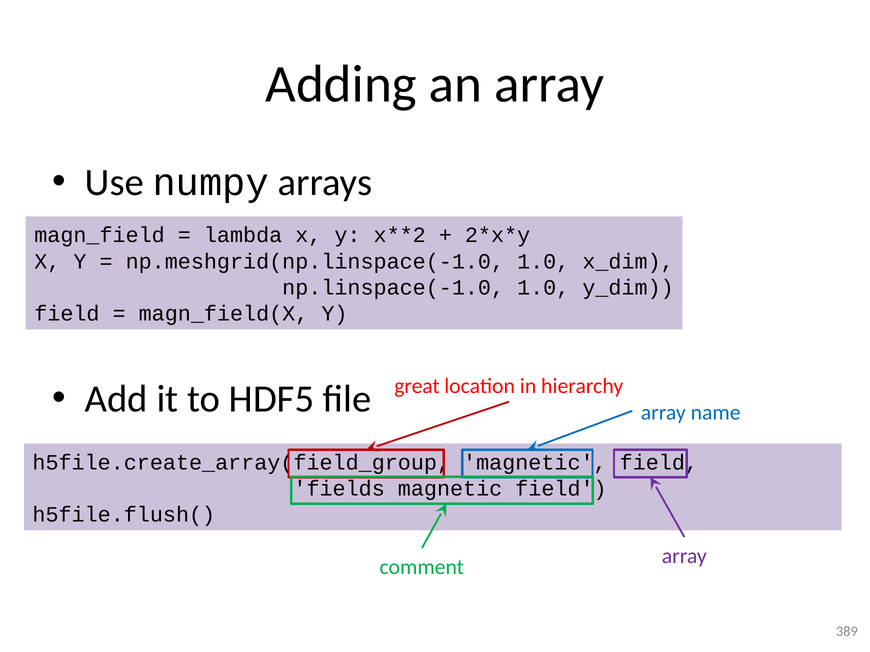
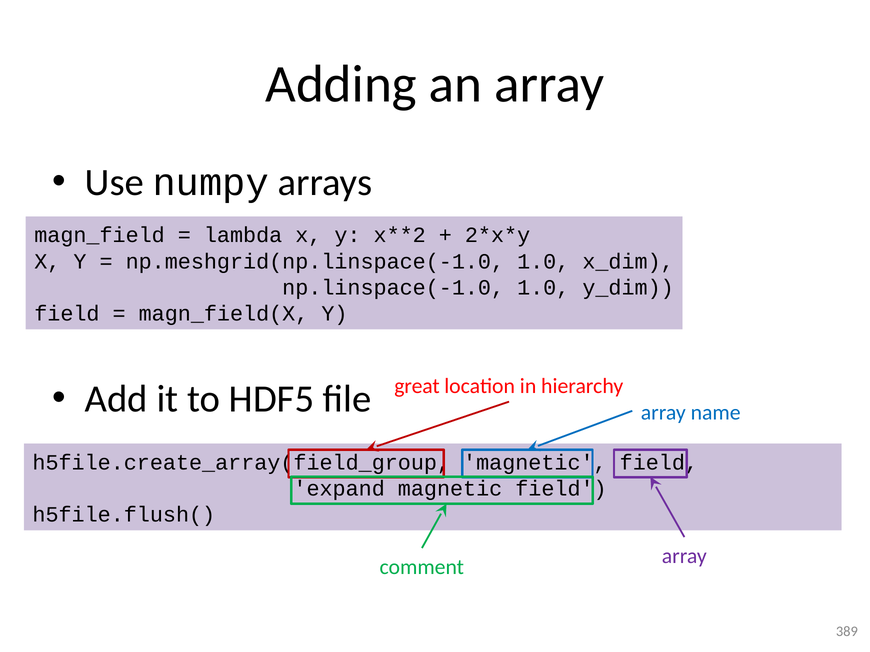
fields: fields -> expand (339, 489)
